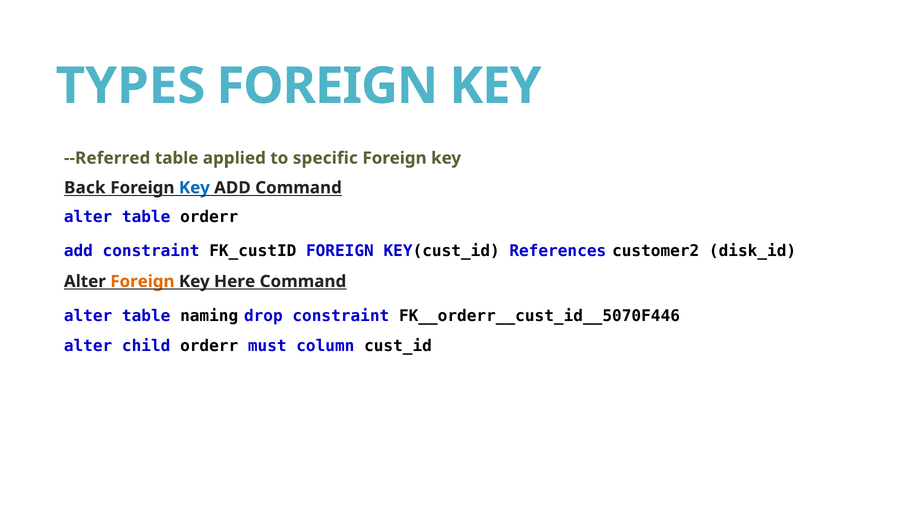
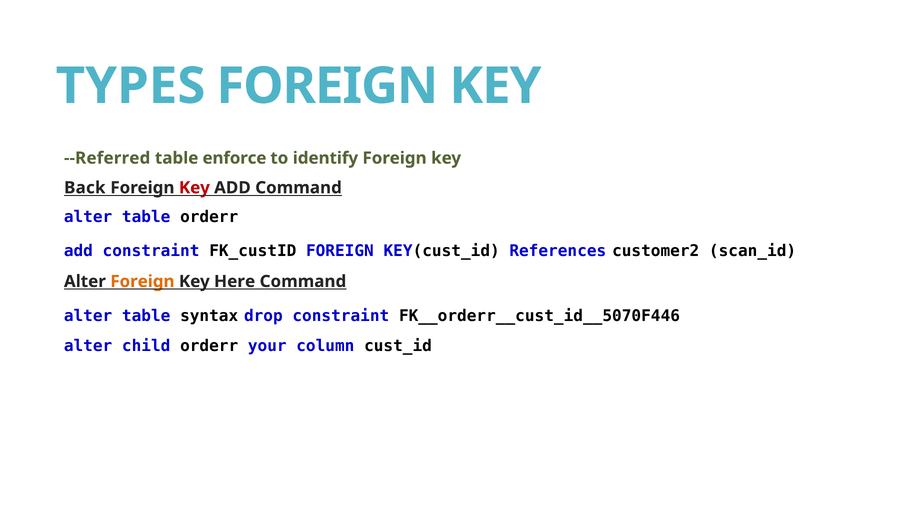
applied: applied -> enforce (234, 158)
specific: specific -> identify (325, 158)
Key colour: blue -> red (194, 188)
disk_id: disk_id -> scan_id (753, 251)
naming: naming -> syntax (209, 316)
must: must -> your (267, 346)
